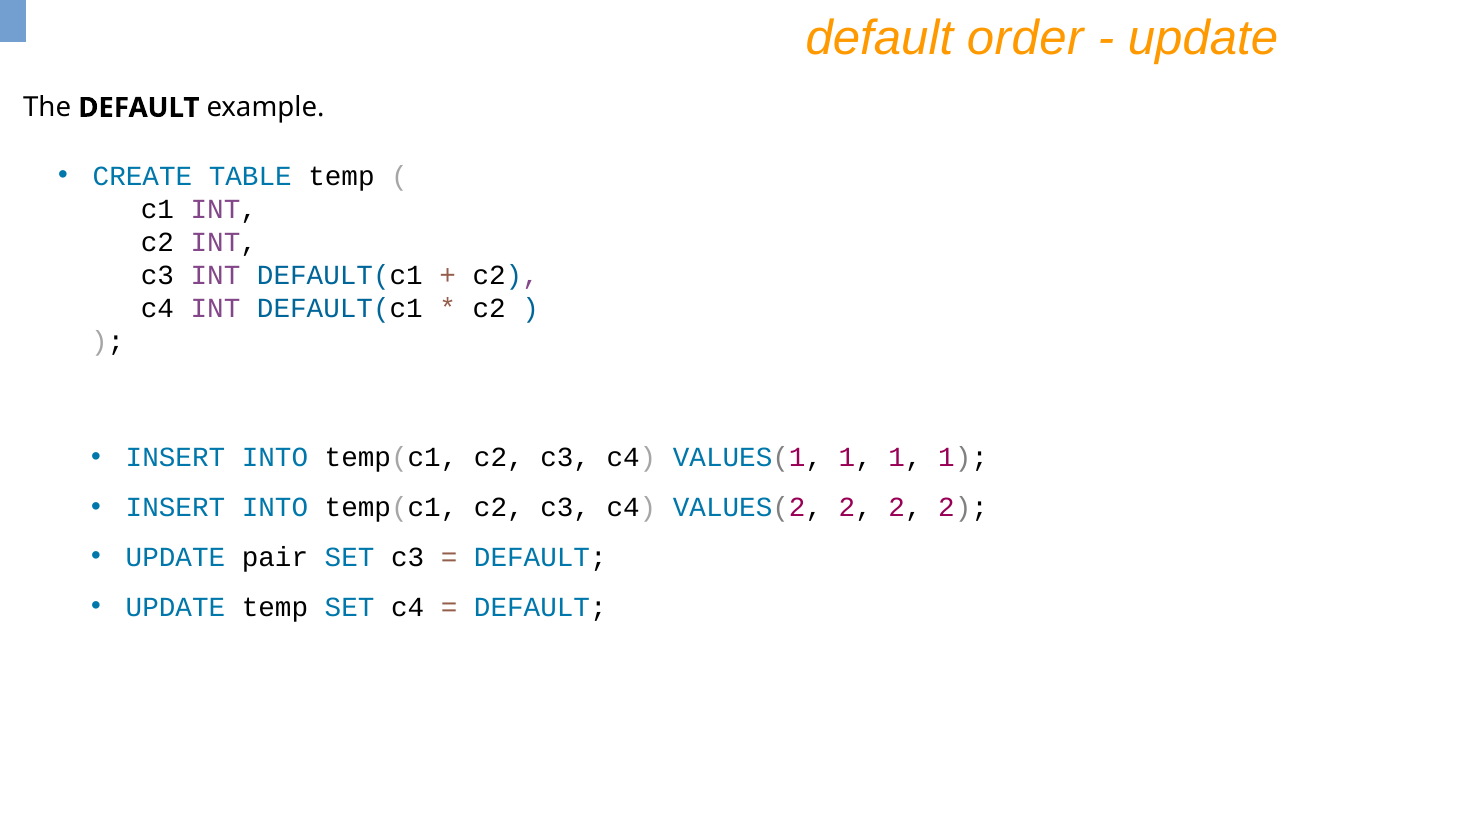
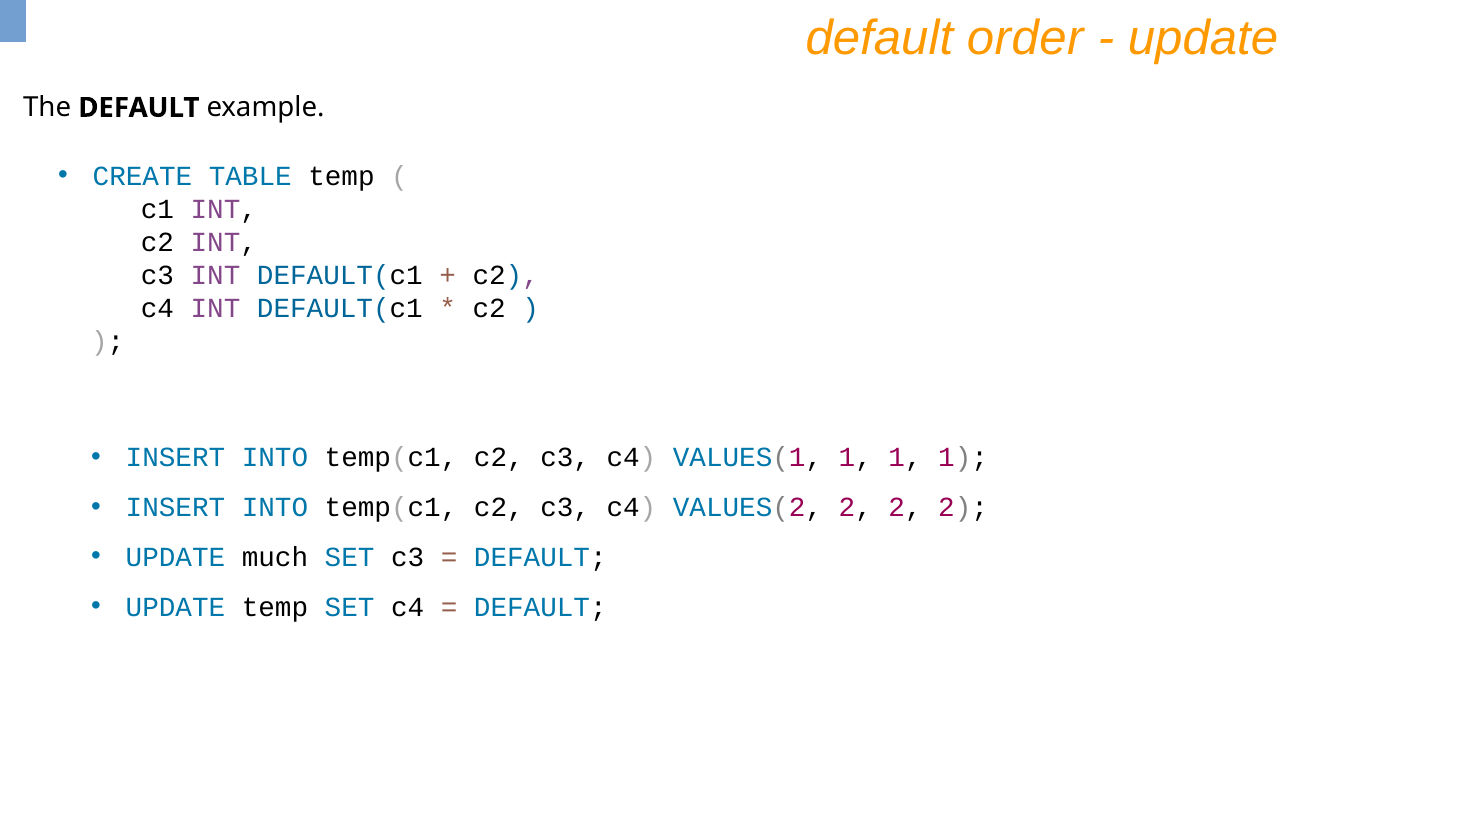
pair: pair -> much (275, 557)
